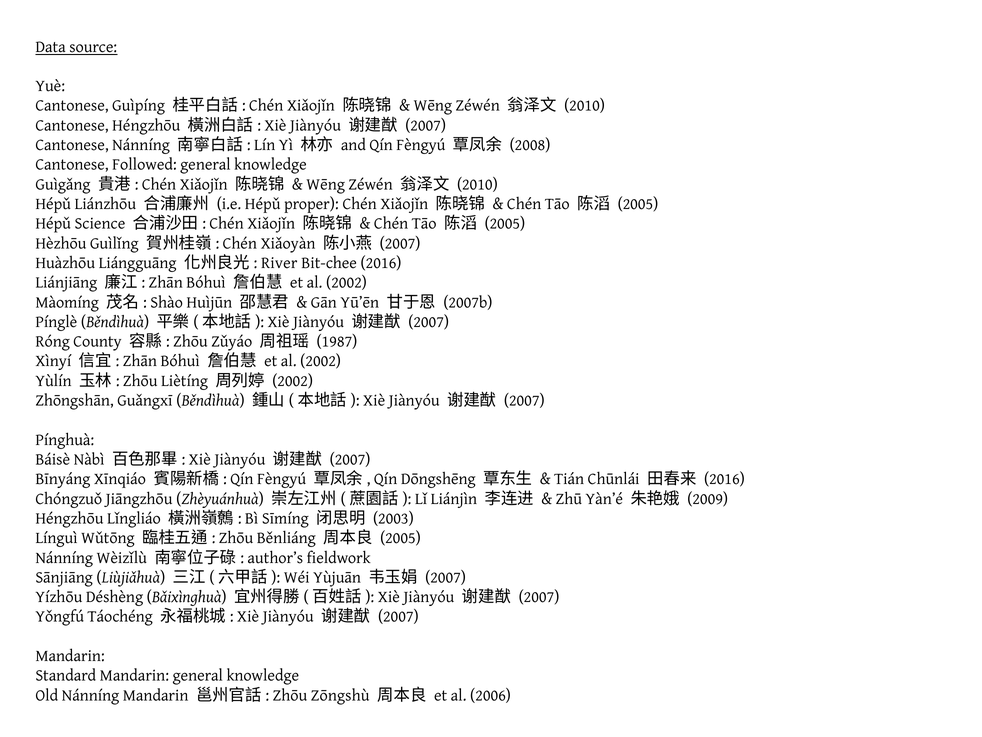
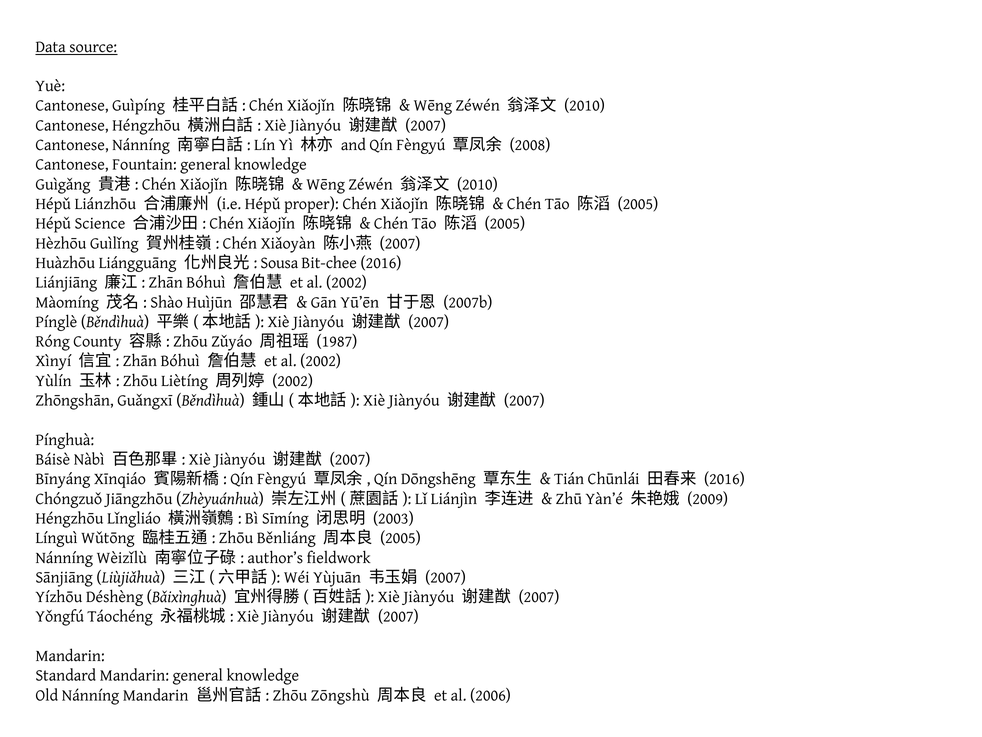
Followed: Followed -> Fountain (144, 164)
River: River -> Sousa (279, 263)
